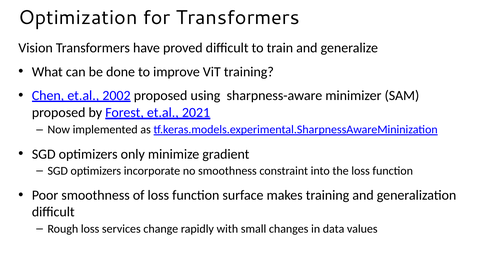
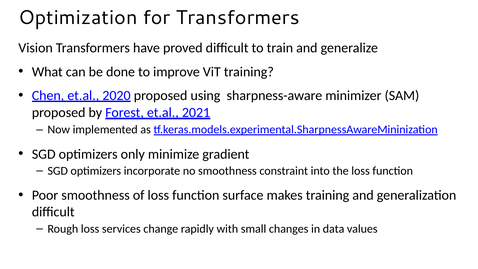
2002: 2002 -> 2020 (117, 95)
